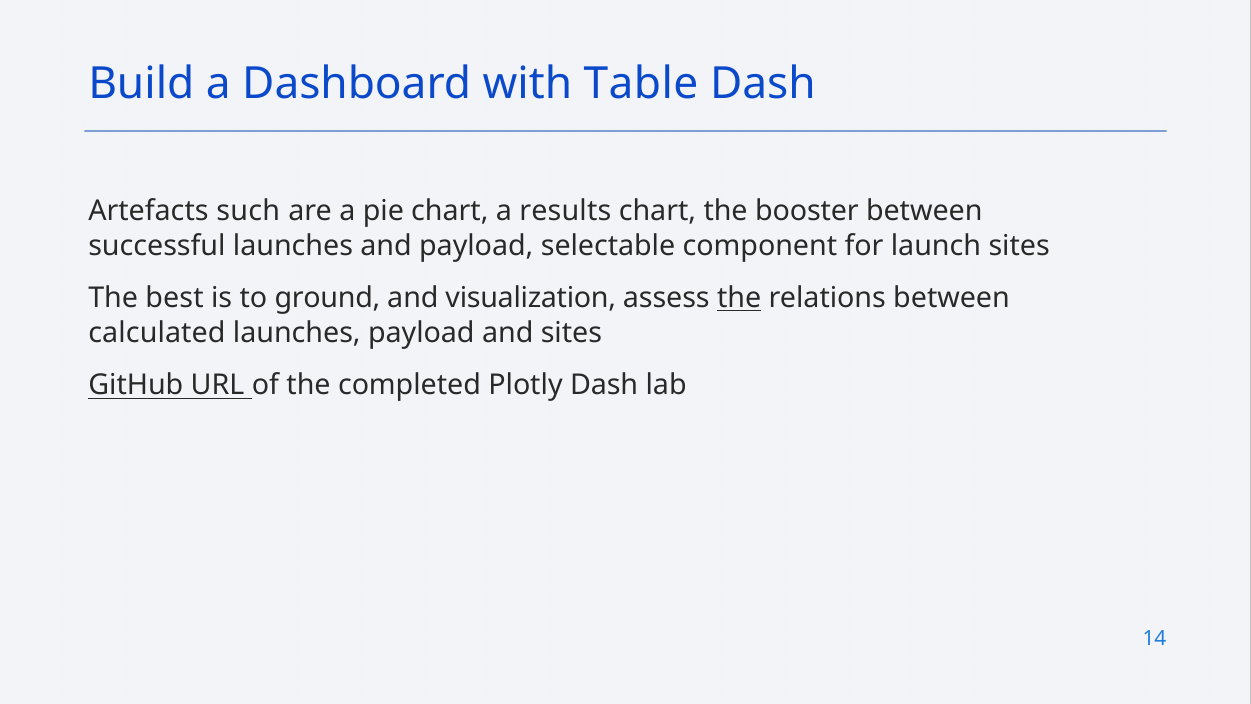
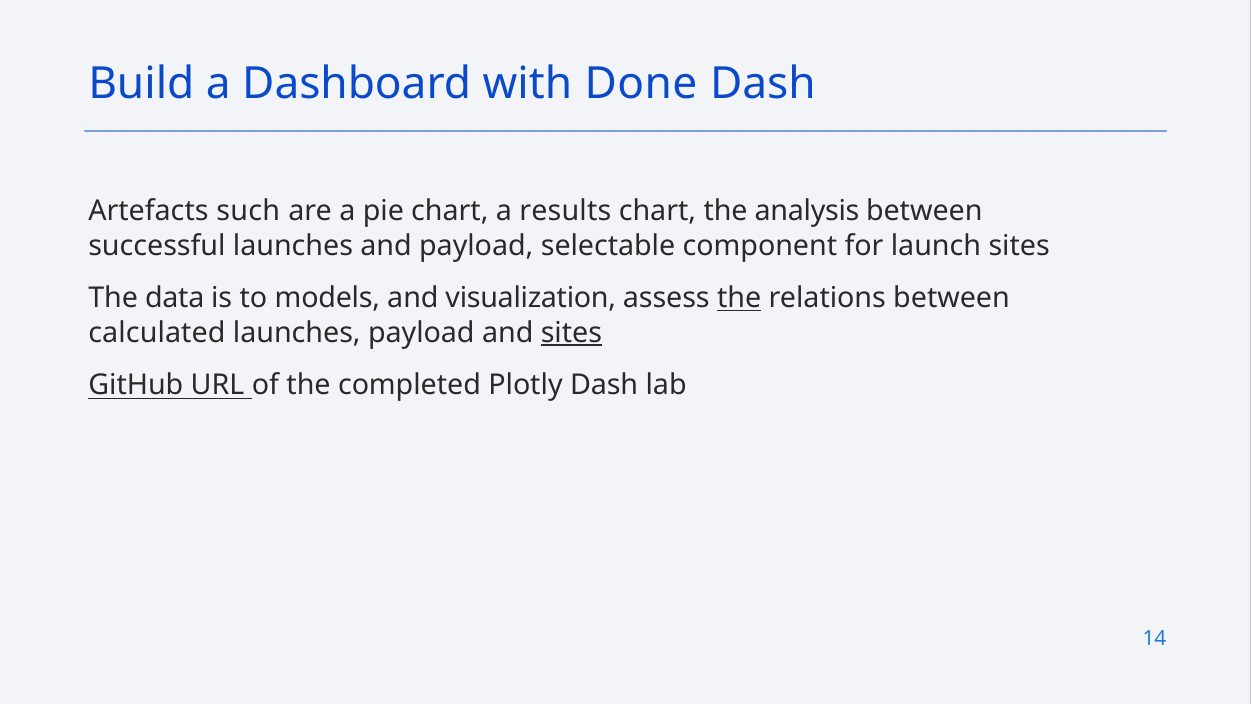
Table: Table -> Done (641, 84)
booster: booster -> analysis (807, 211)
best: best -> data (175, 298)
ground: ground -> models (327, 298)
sites underline: none -> present (571, 332)
